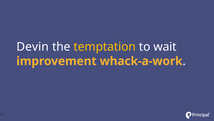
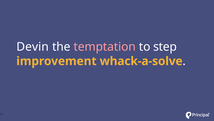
temptation colour: yellow -> pink (105, 47)
wait: wait -> step (165, 47)
whack-a-work: whack-a-work -> whack-a-solve (141, 61)
